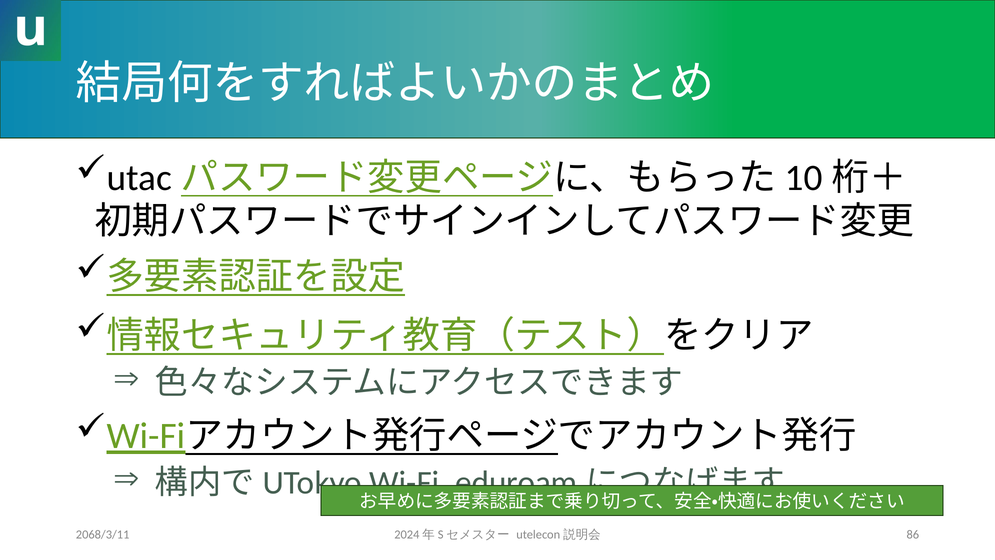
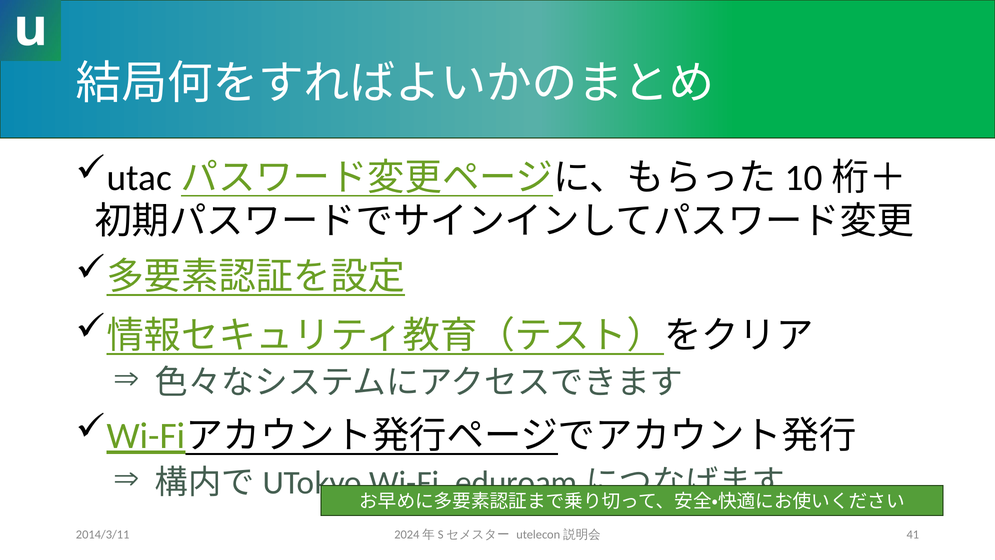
2068/3/11: 2068/3/11 -> 2014/3/11 (103, 534)
86: 86 -> 41 (913, 534)
